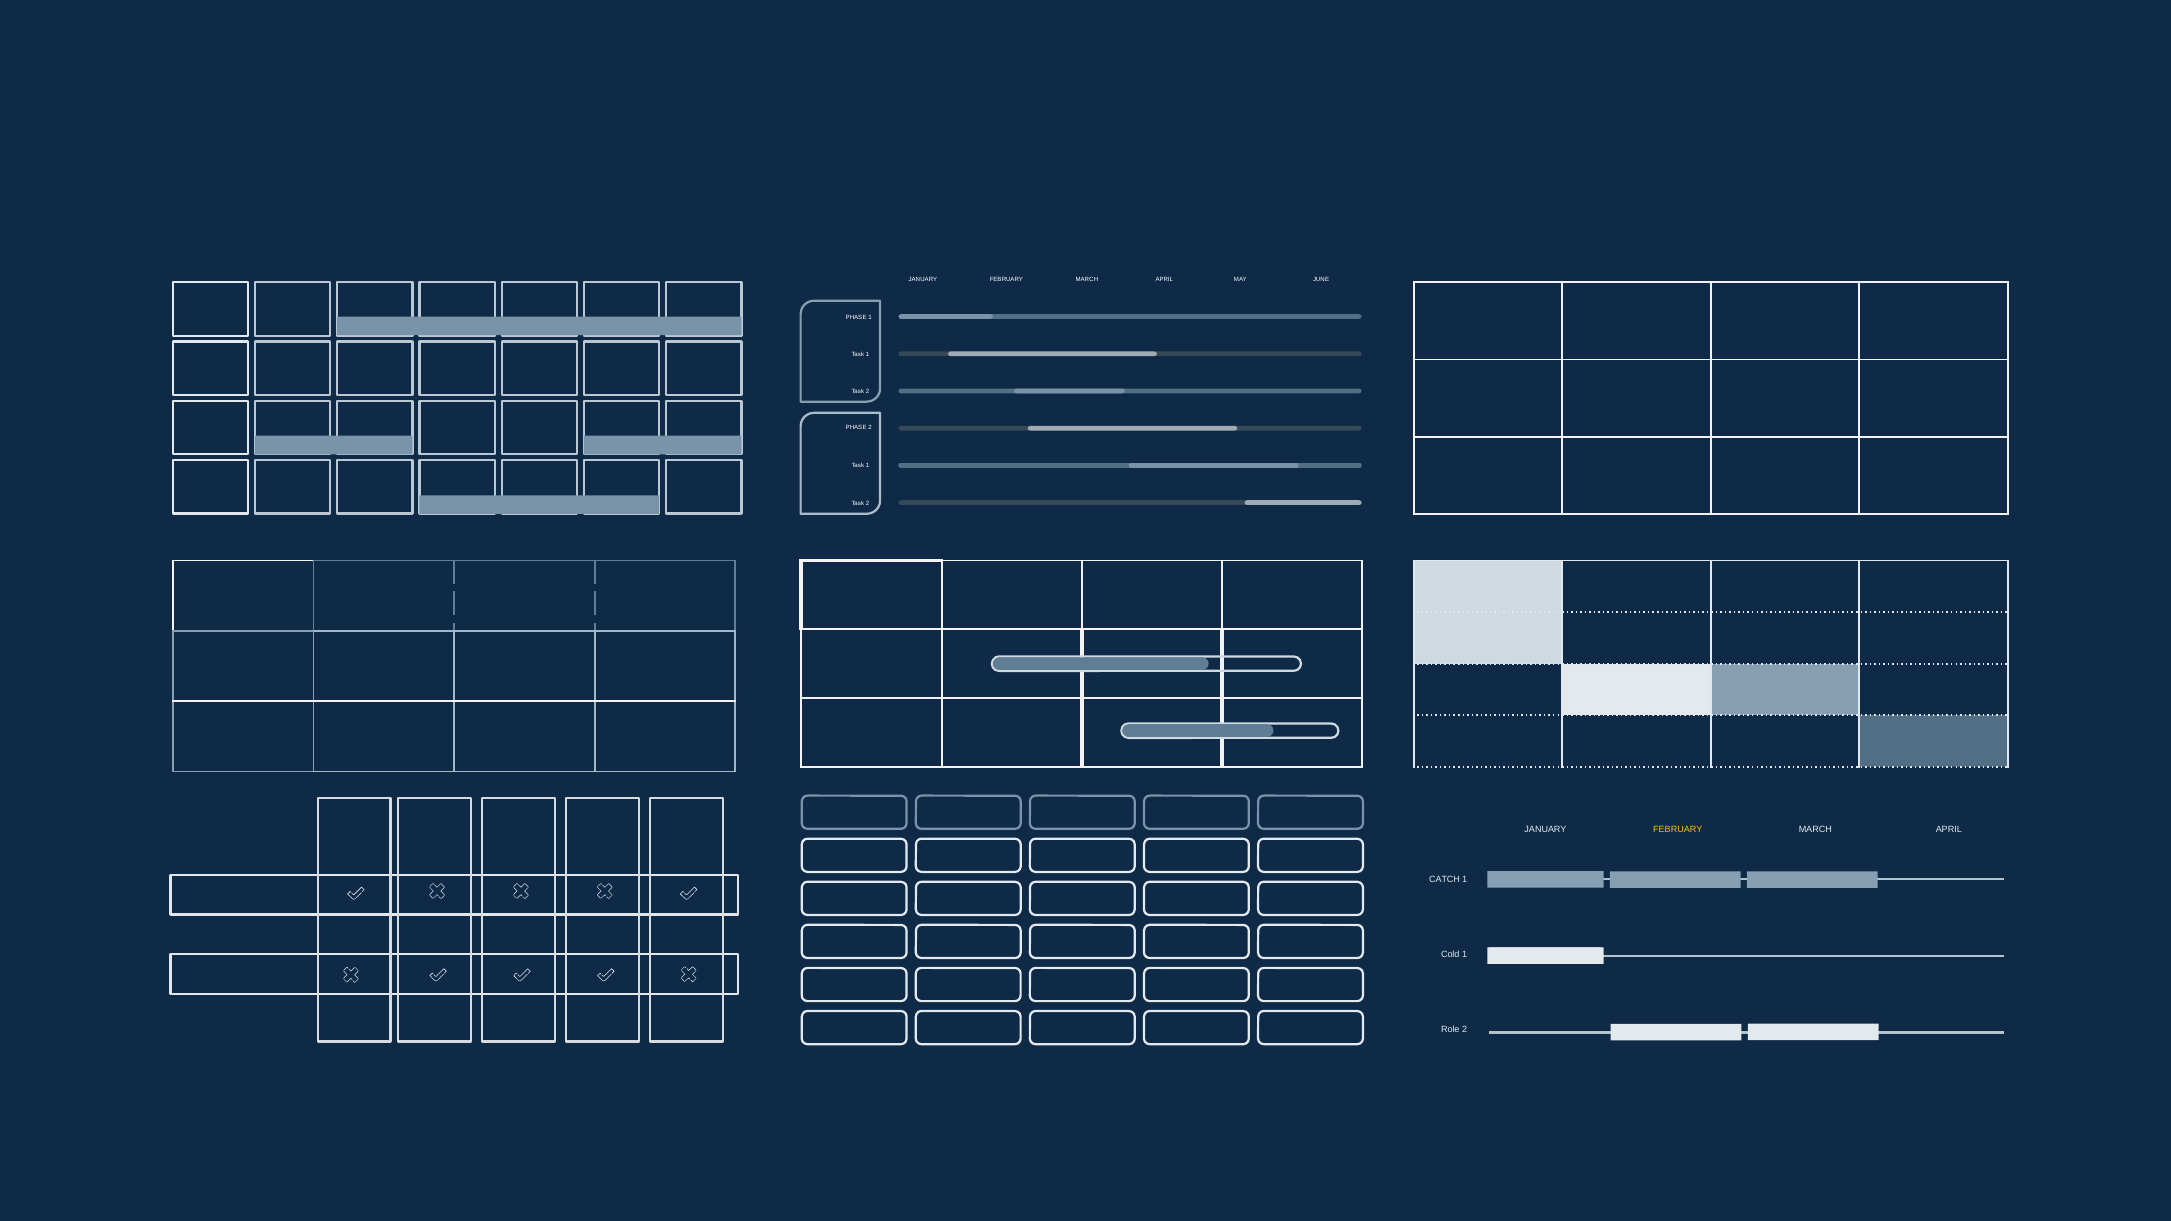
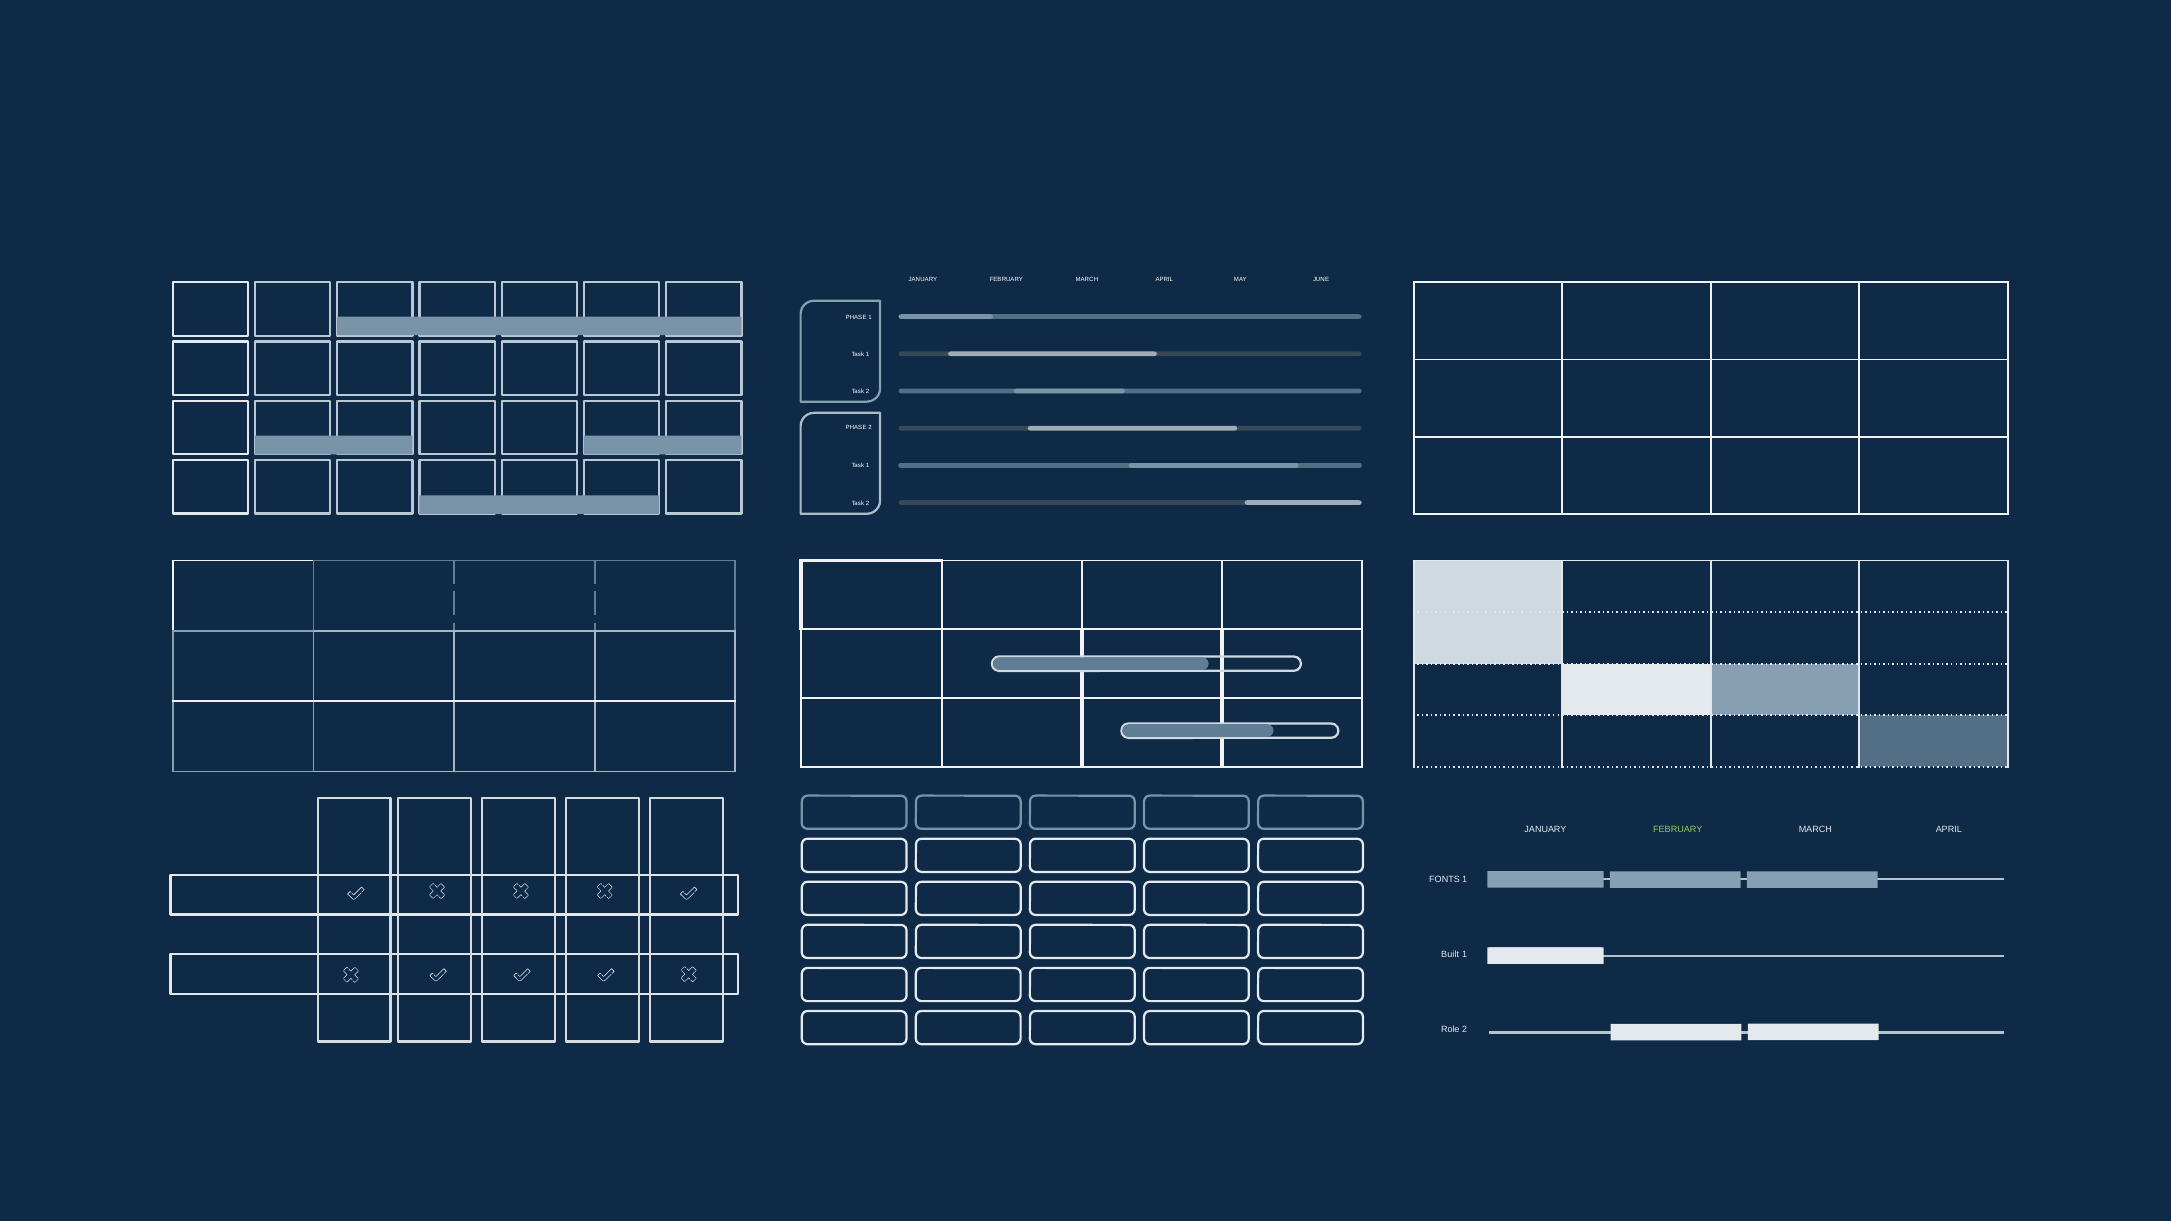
FEBRUARY colour: yellow -> light green (1678, 830)
CATCH: CATCH -> FONTS (1445, 880)
Cold: Cold -> Built (1450, 955)
